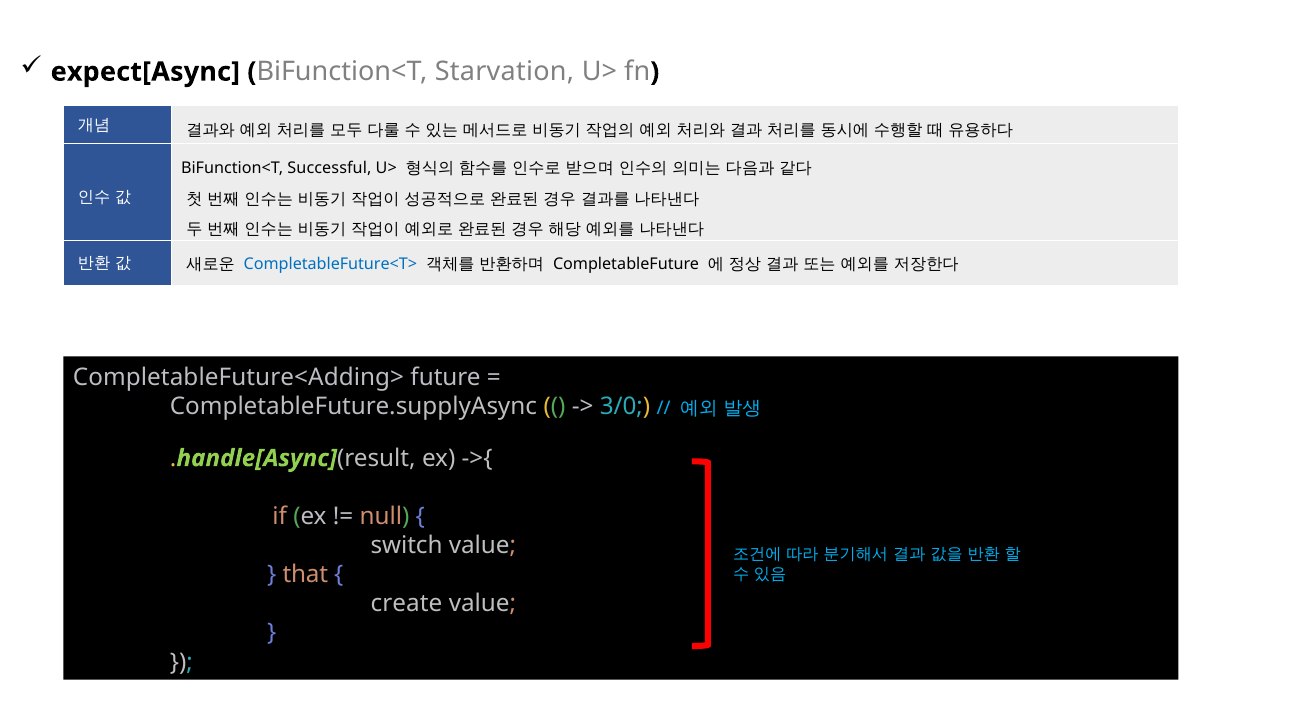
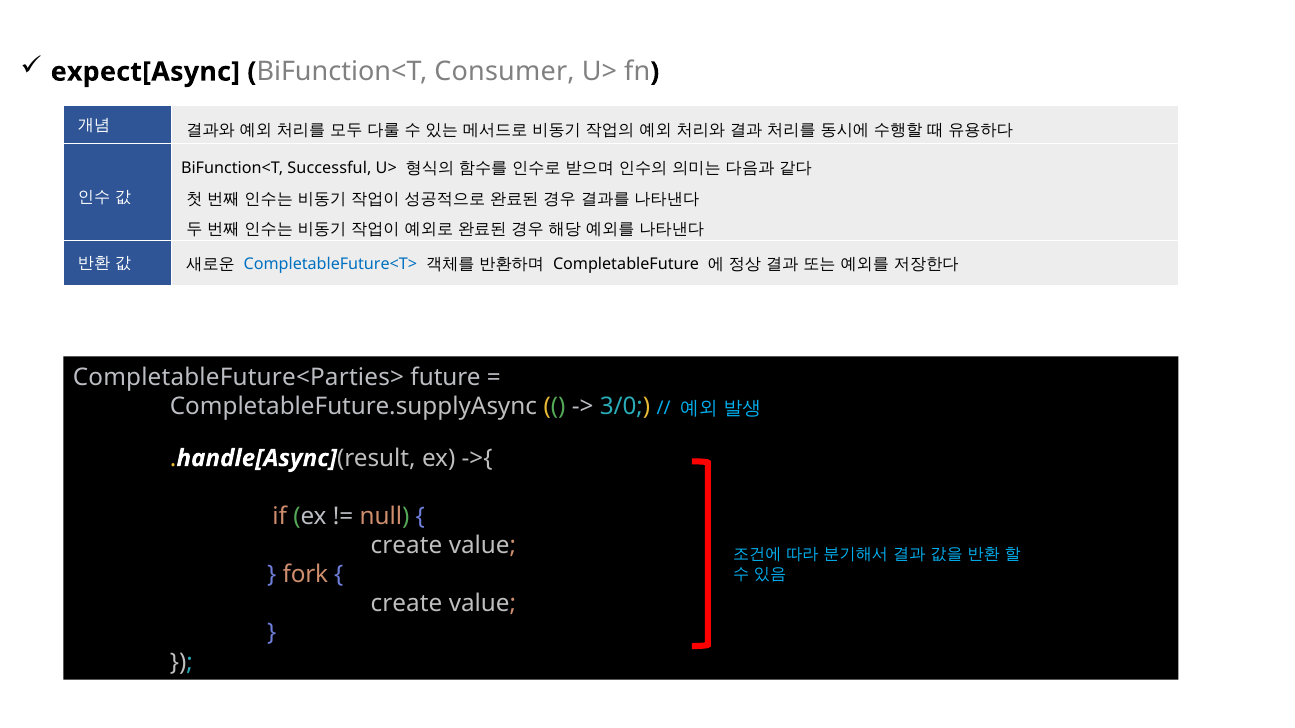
Starvation: Starvation -> Consumer (504, 72)
CompletableFuture<Adding>: CompletableFuture<Adding> -> CompletableFuture<Parties> (238, 378)
handle[Async colour: light green -> white (257, 458)
switch: switch -> create (406, 546)
that: that -> fork (305, 575)
